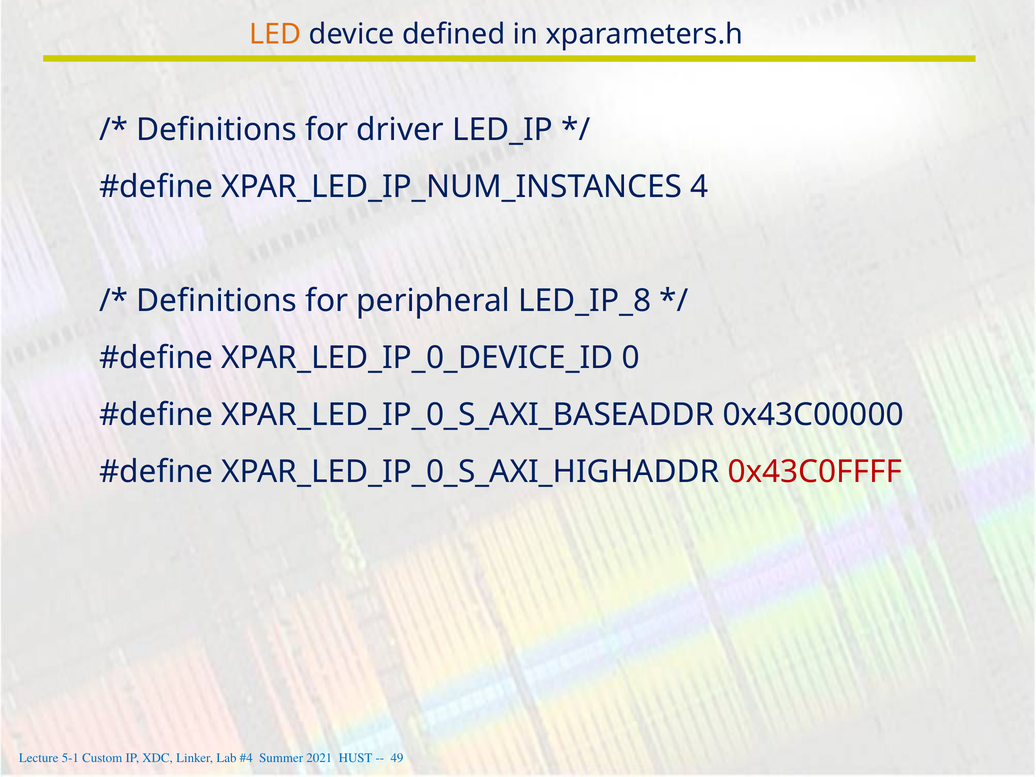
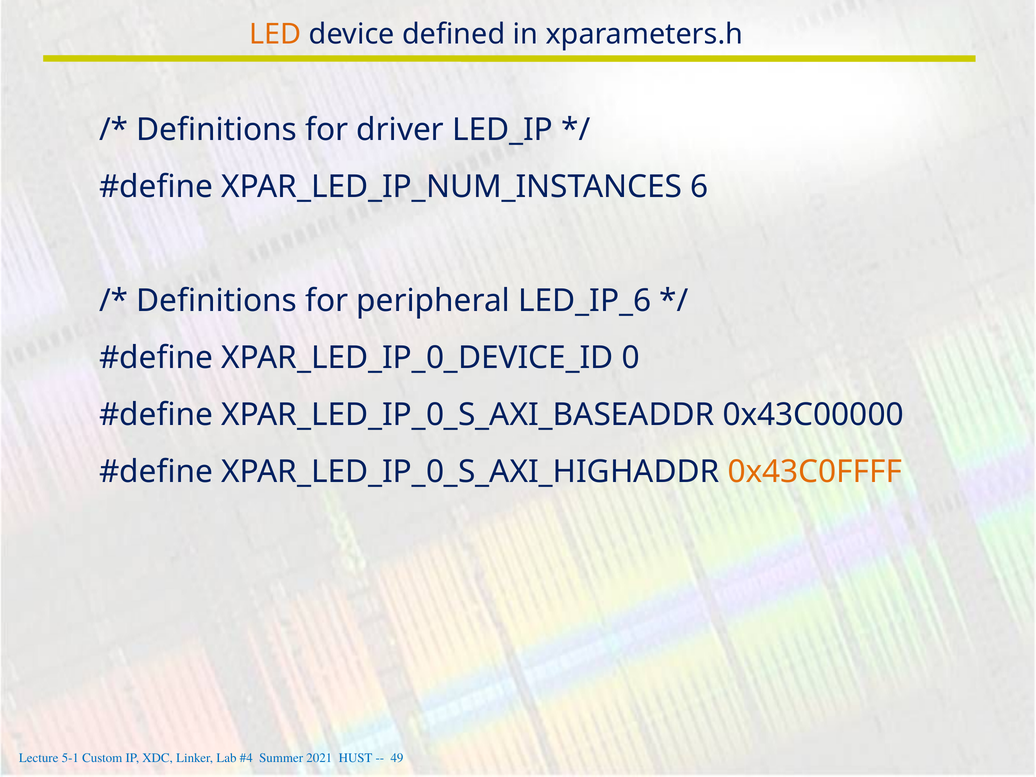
4: 4 -> 6 (700, 187)
LED_IP_8: LED_IP_8 -> LED_IP_6 (585, 301)
0x43C0FFFF colour: red -> orange (815, 472)
